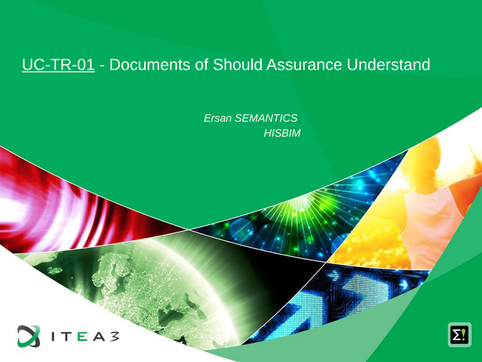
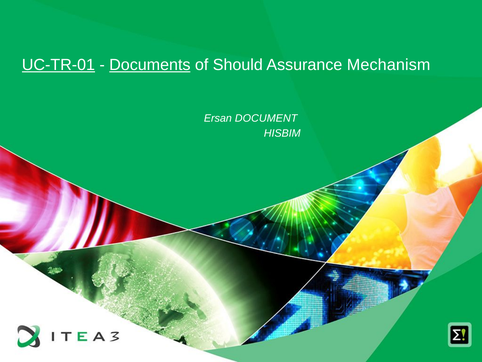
Documents underline: none -> present (150, 65)
Understand: Understand -> Mechanism (389, 65)
SEMANTICS: SEMANTICS -> DOCUMENT (266, 118)
